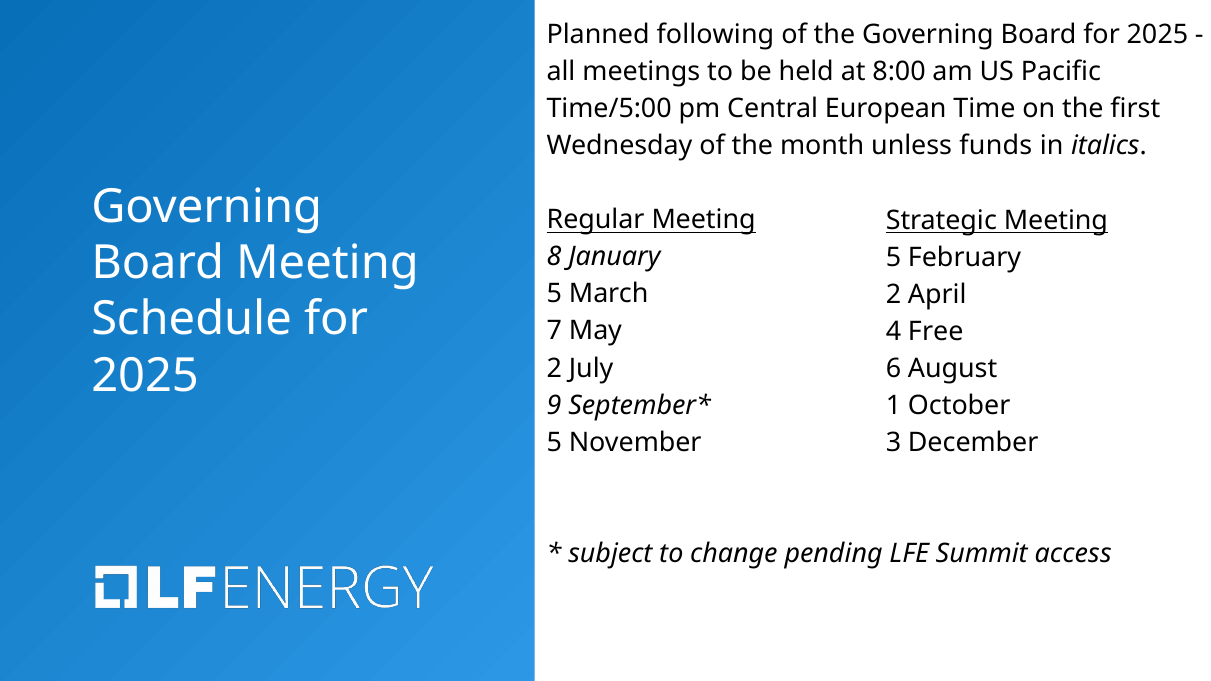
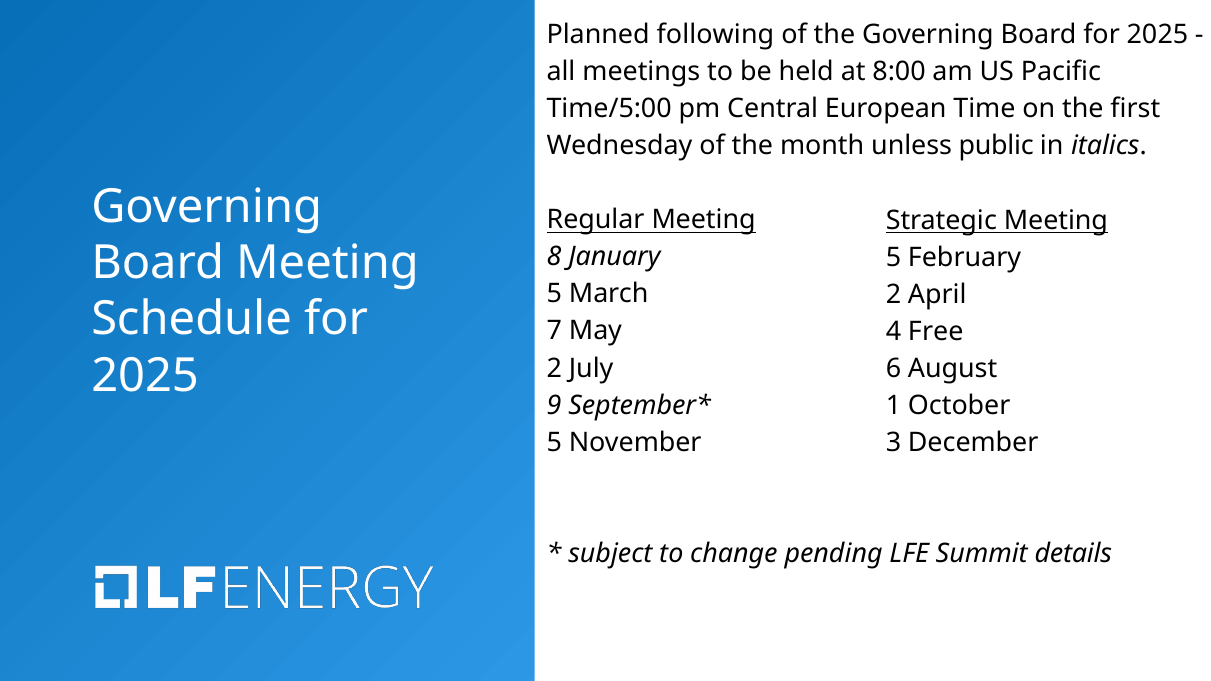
funds: funds -> public (996, 146)
access: access -> details (1073, 553)
